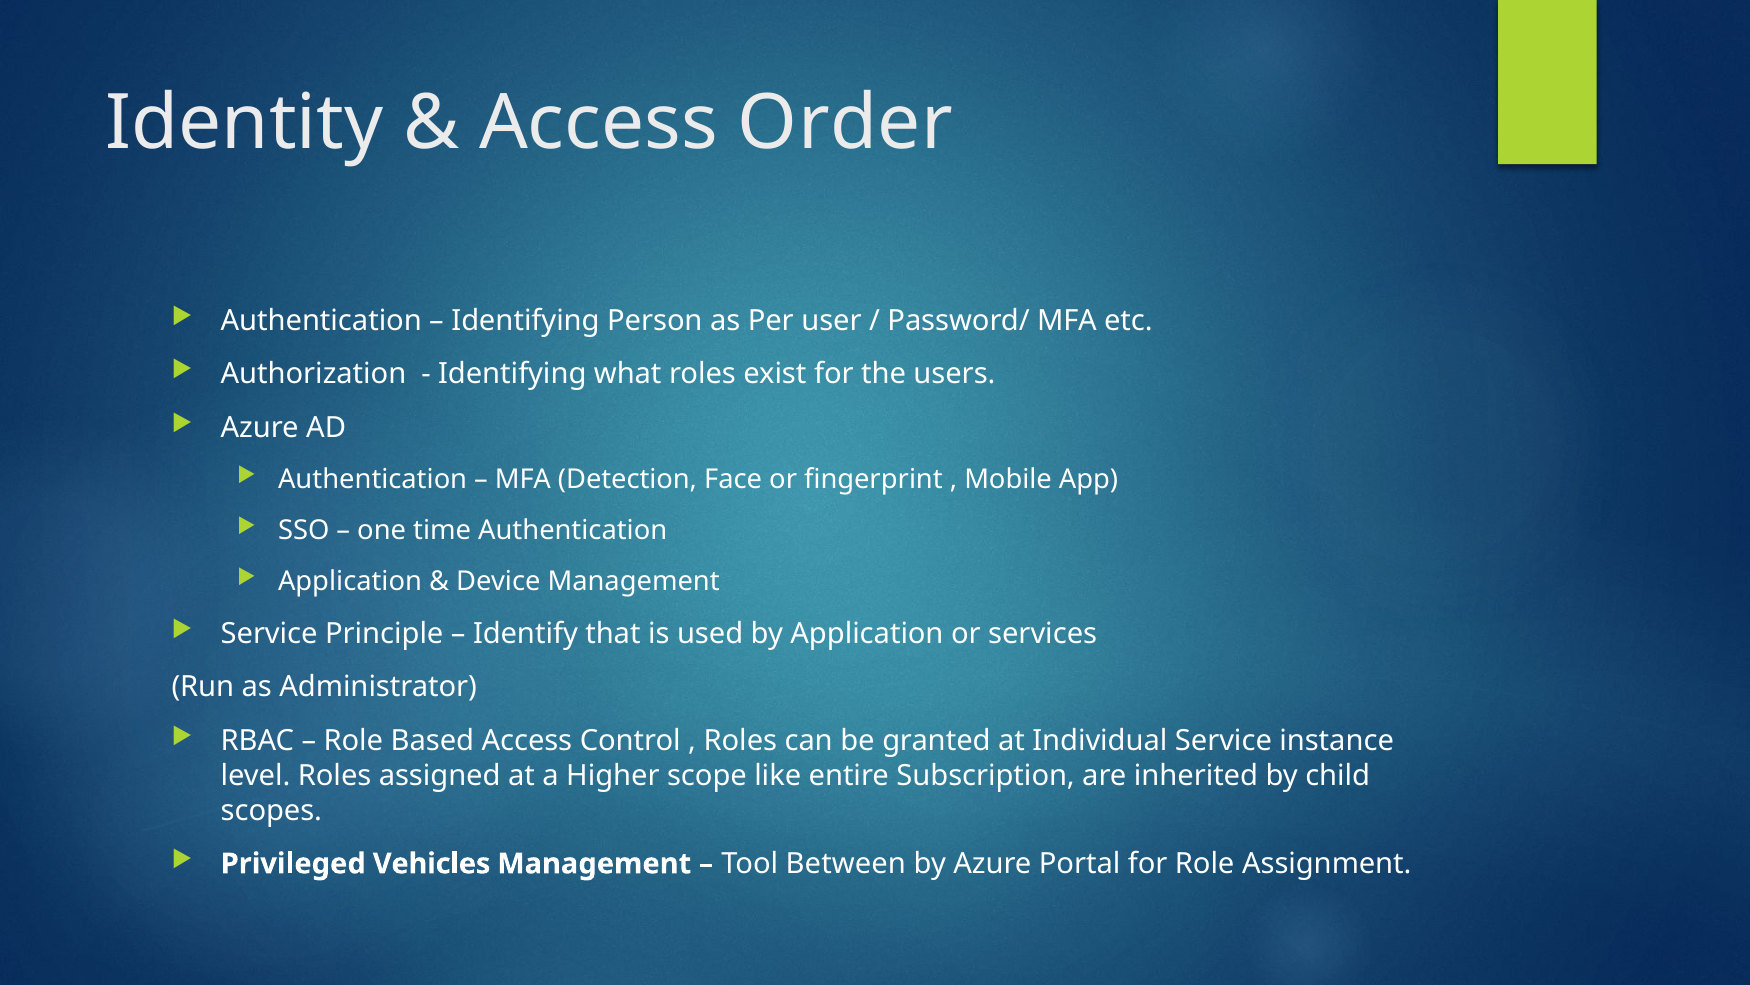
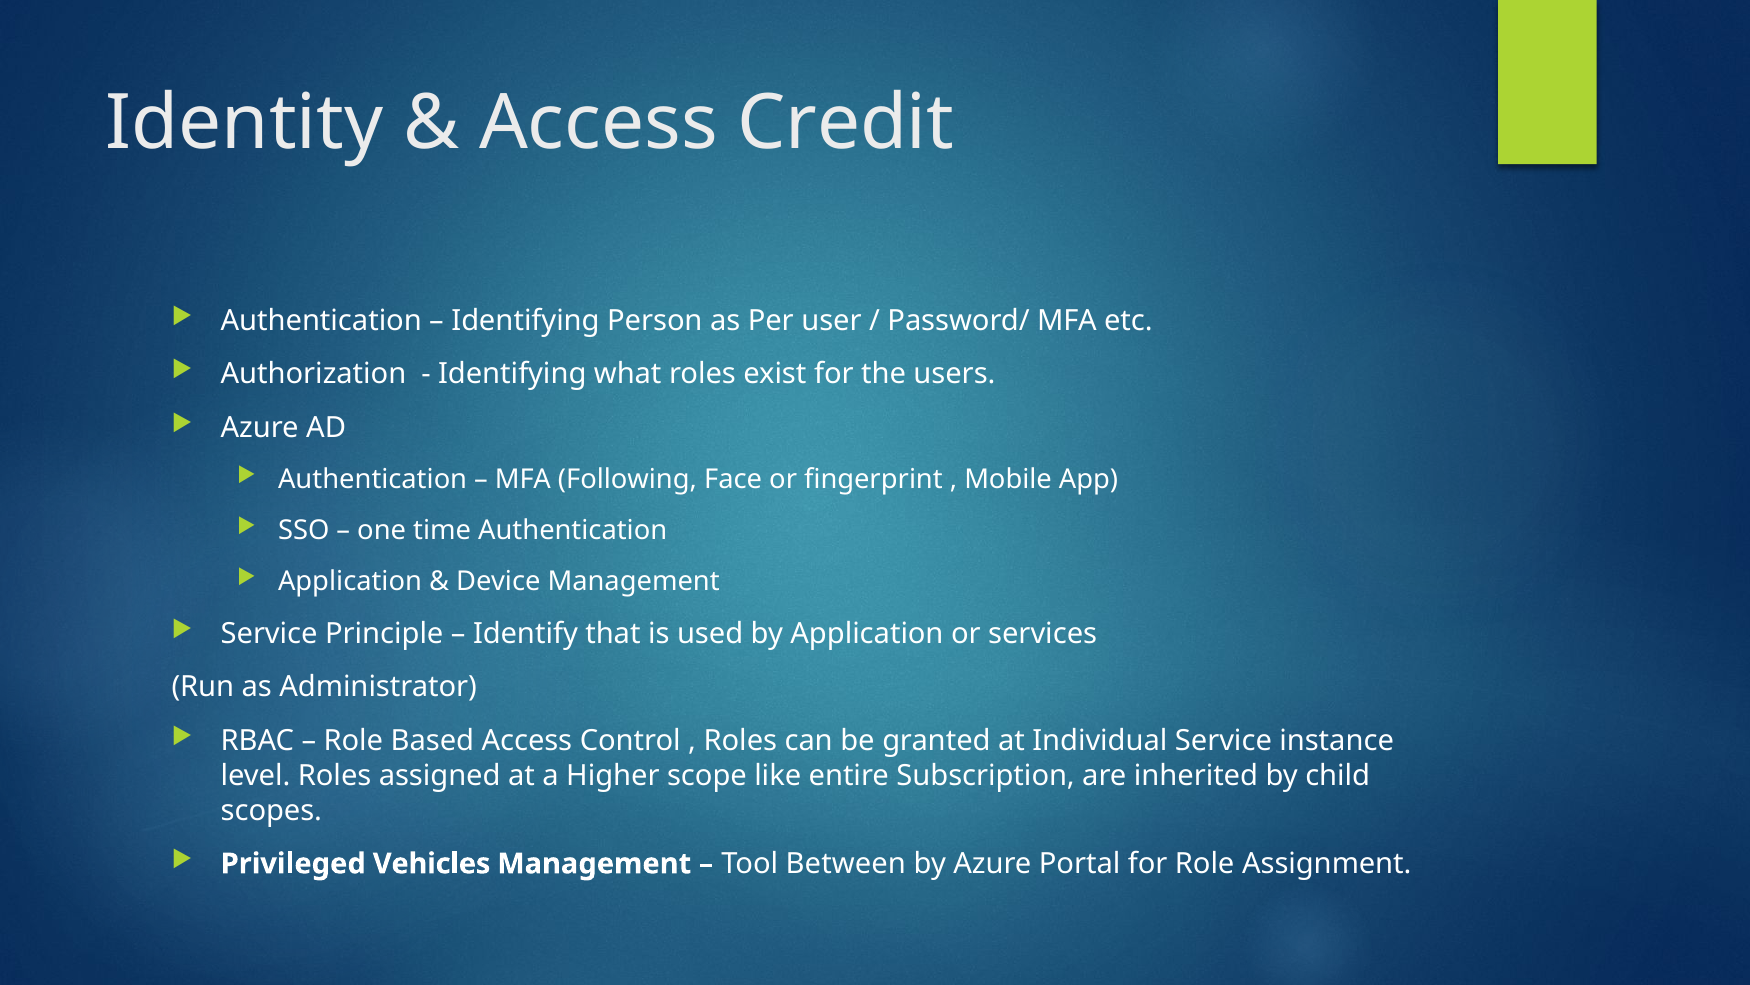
Order: Order -> Credit (846, 123)
Detection: Detection -> Following (627, 479)
